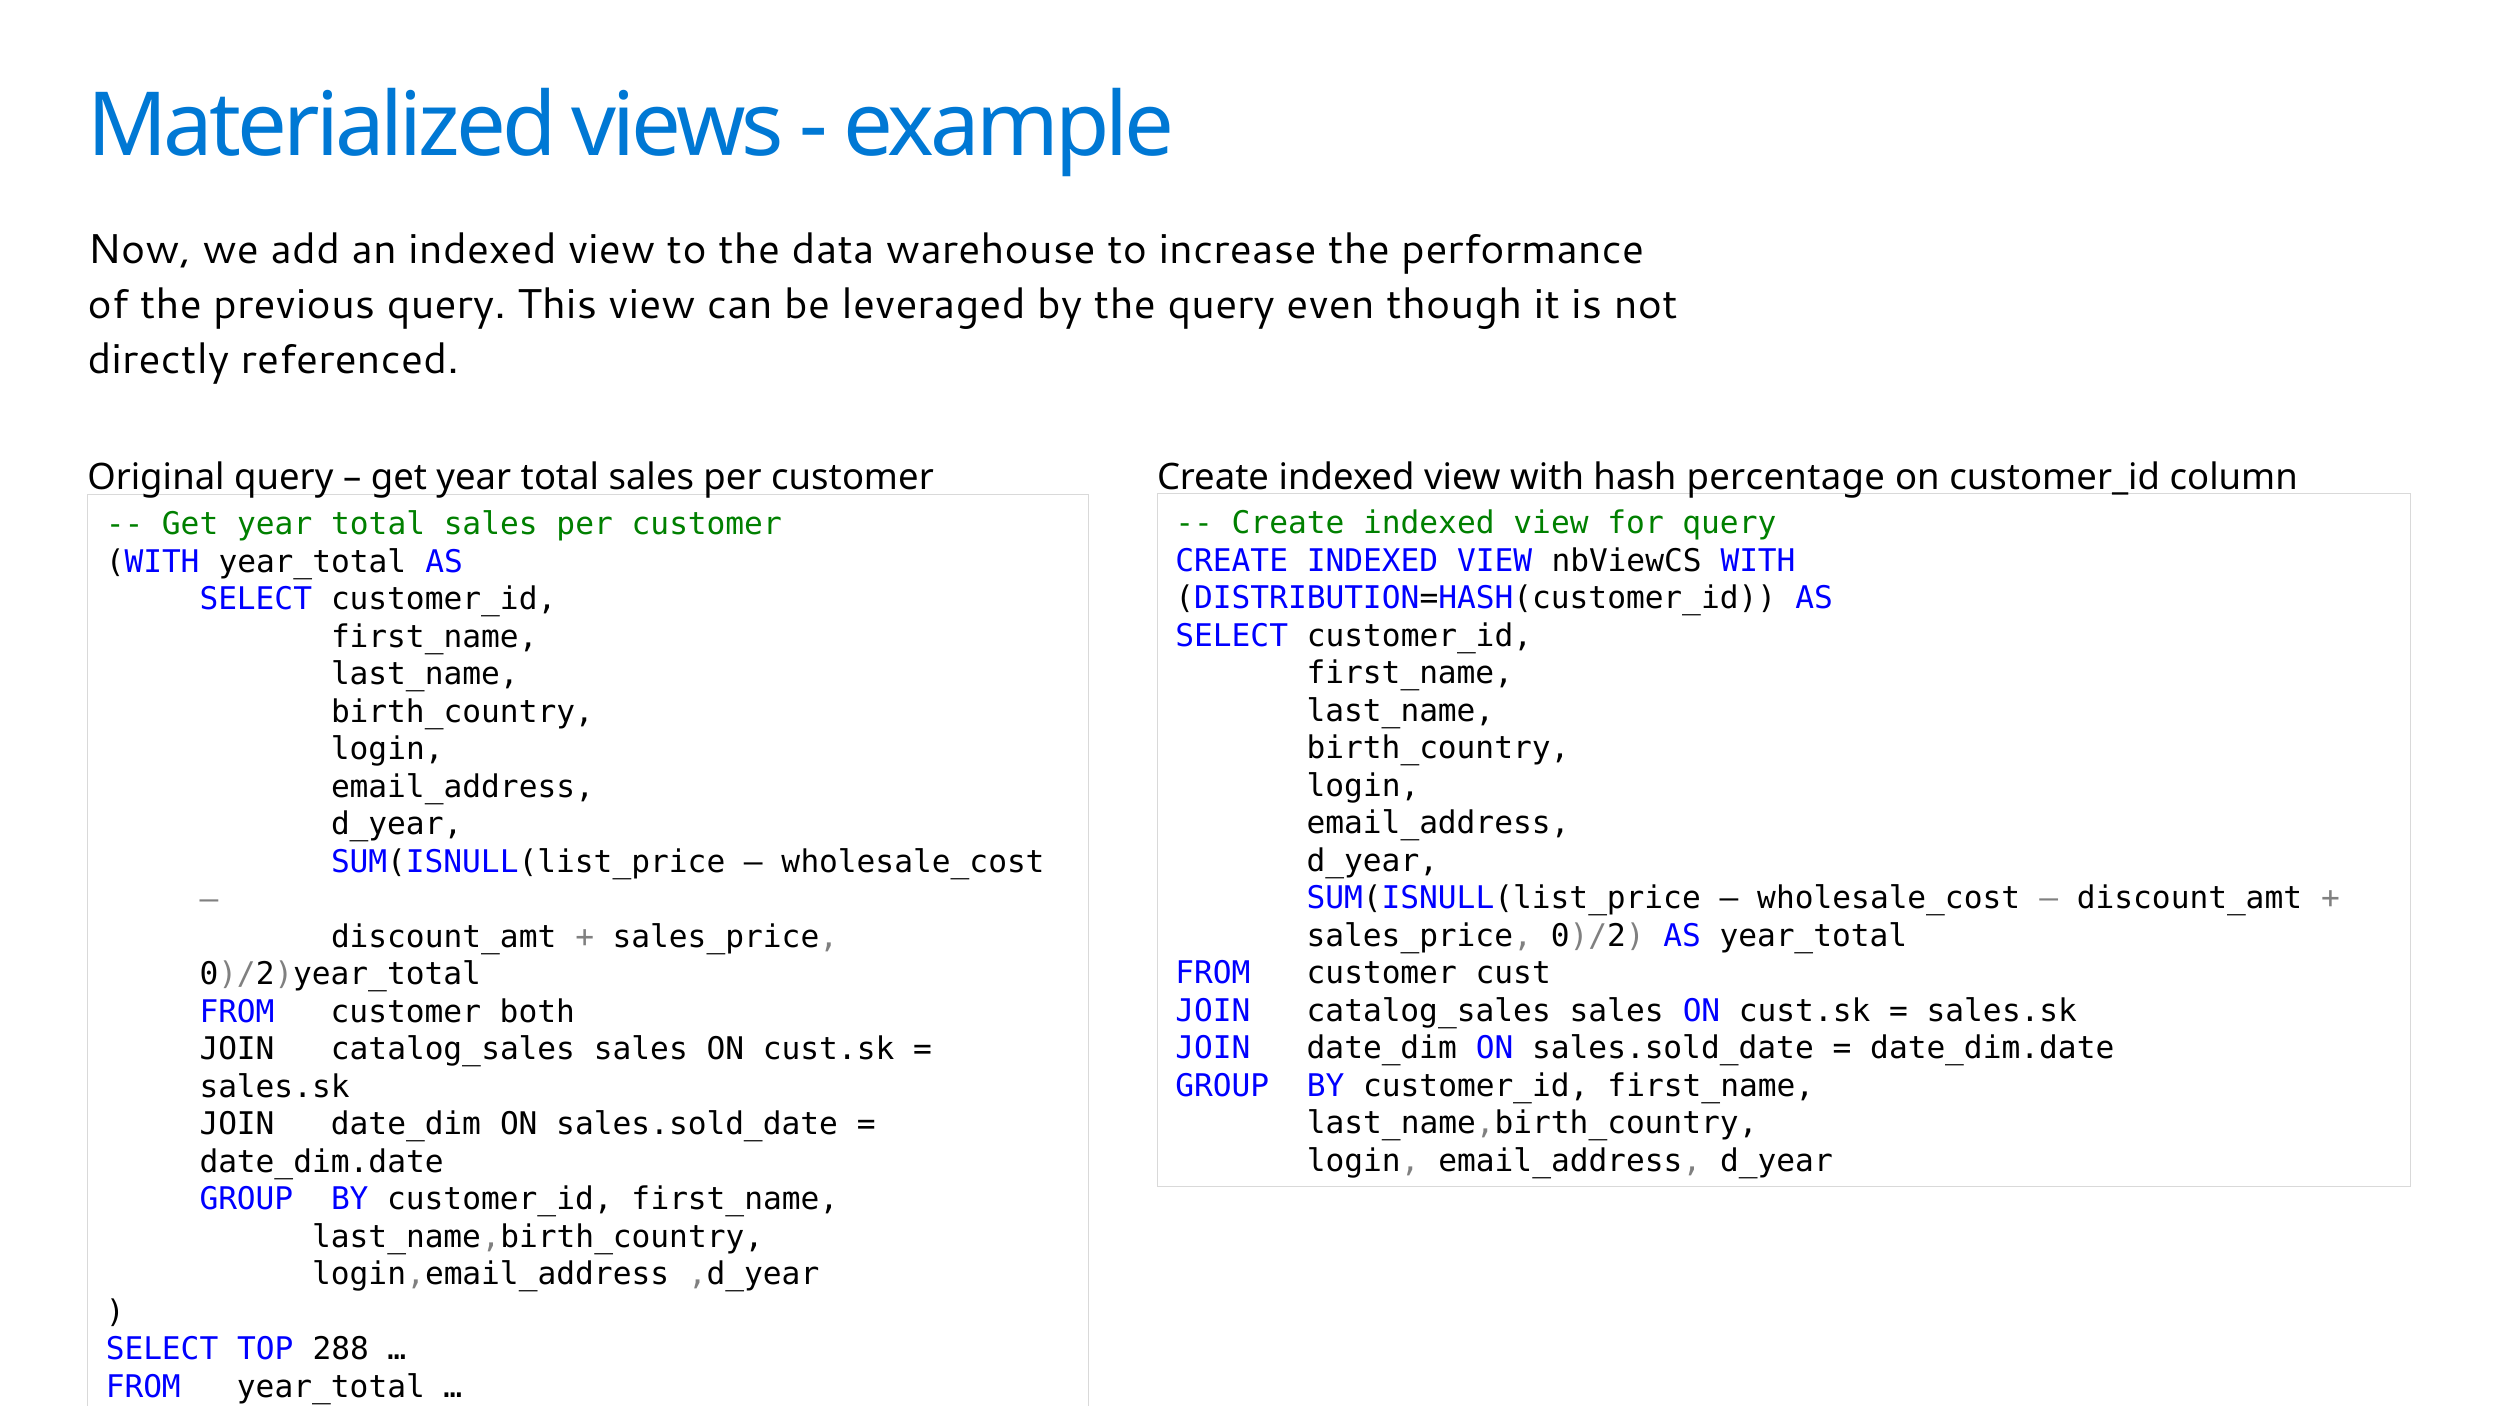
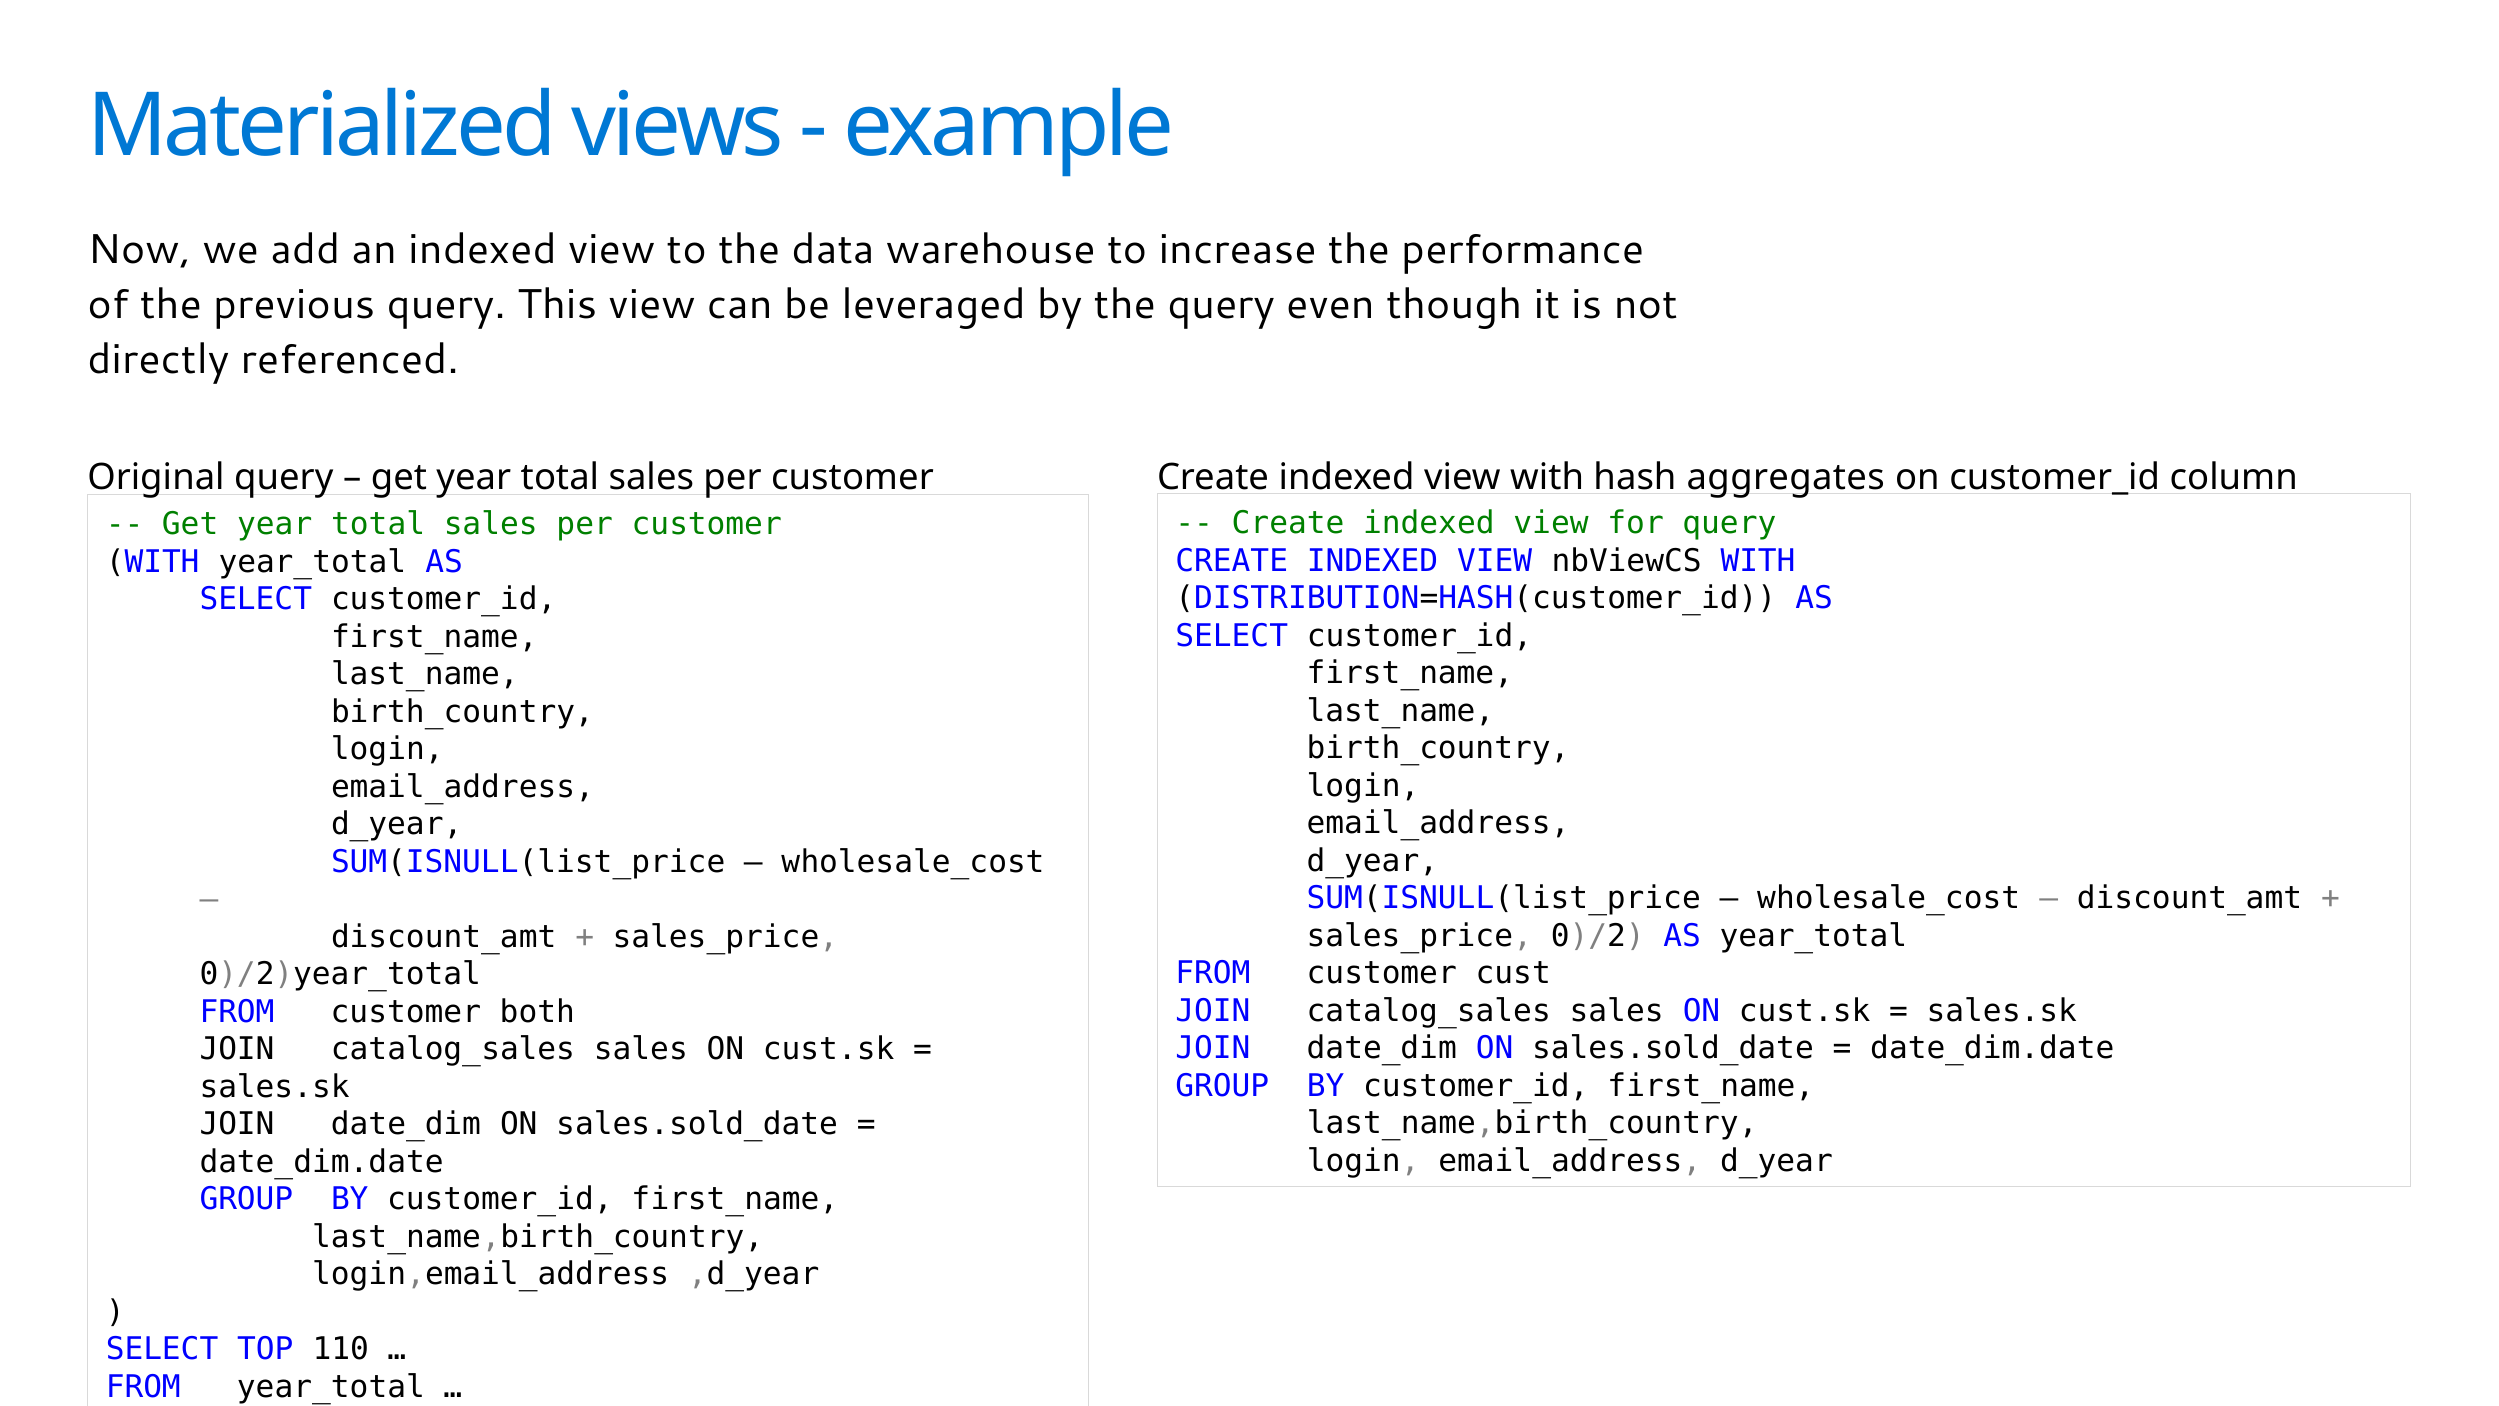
percentage: percentage -> aggregates (1786, 477)
288: 288 -> 110 (341, 1349)
